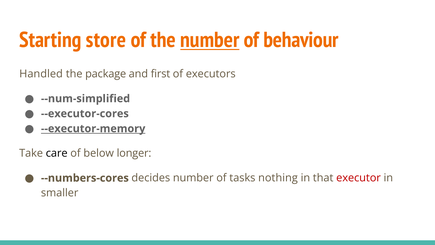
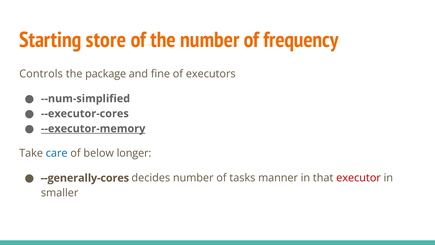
number underline: present -> none (210, 40)
behaviour: behaviour -> frequency (301, 40)
Handled: Handled -> Controls (41, 74)
first: first -> fine (160, 74)
care colour: black -> blue (57, 153)
--numbers-cores: --numbers-cores -> --generally-cores (85, 178)
nothing: nothing -> manner (278, 178)
